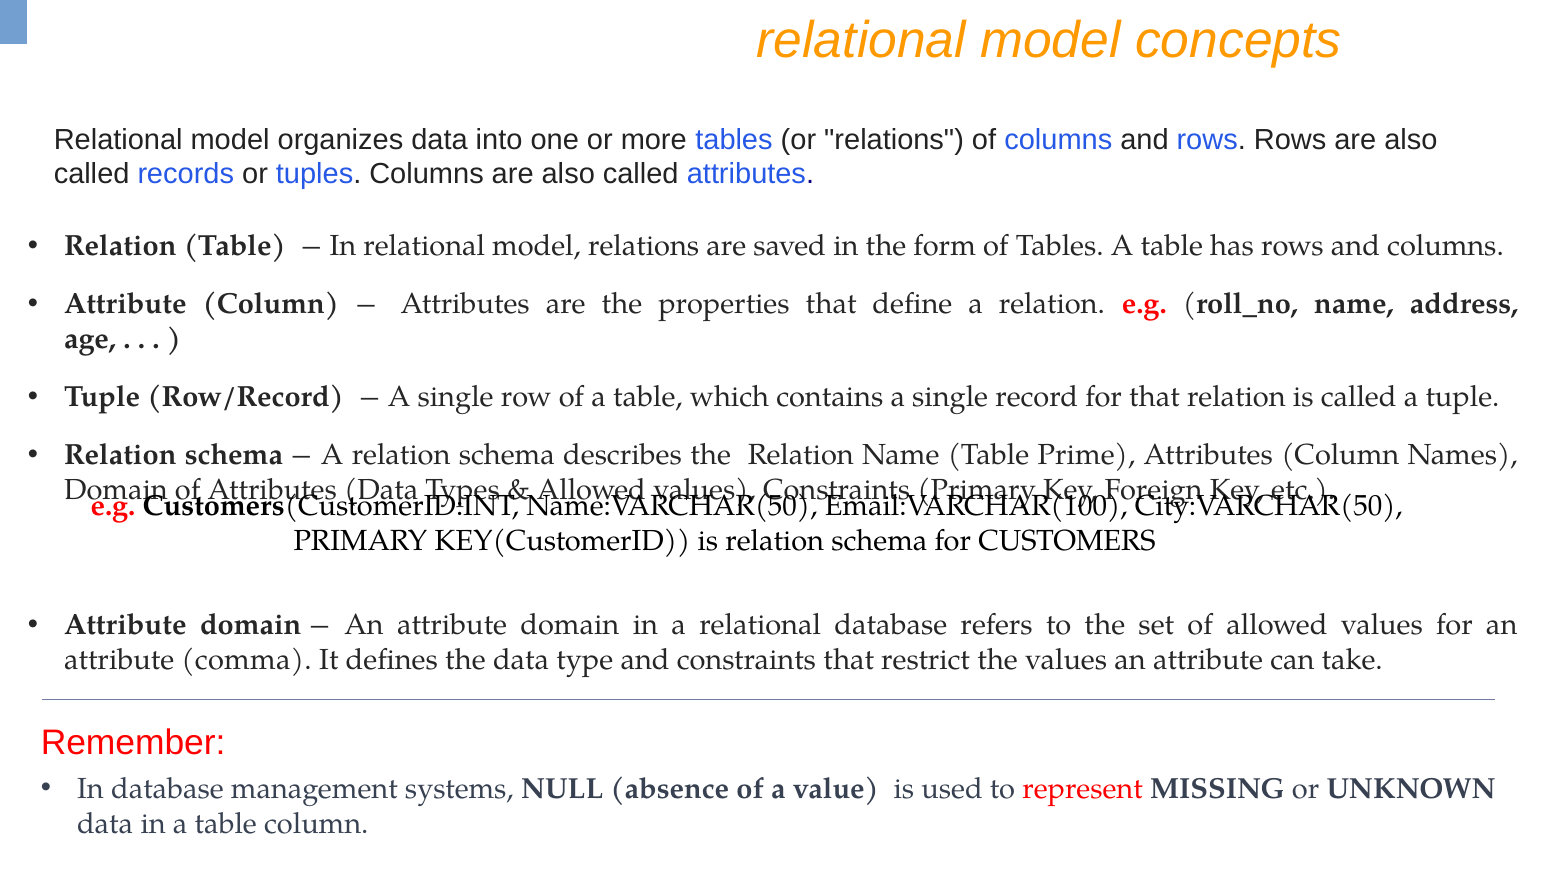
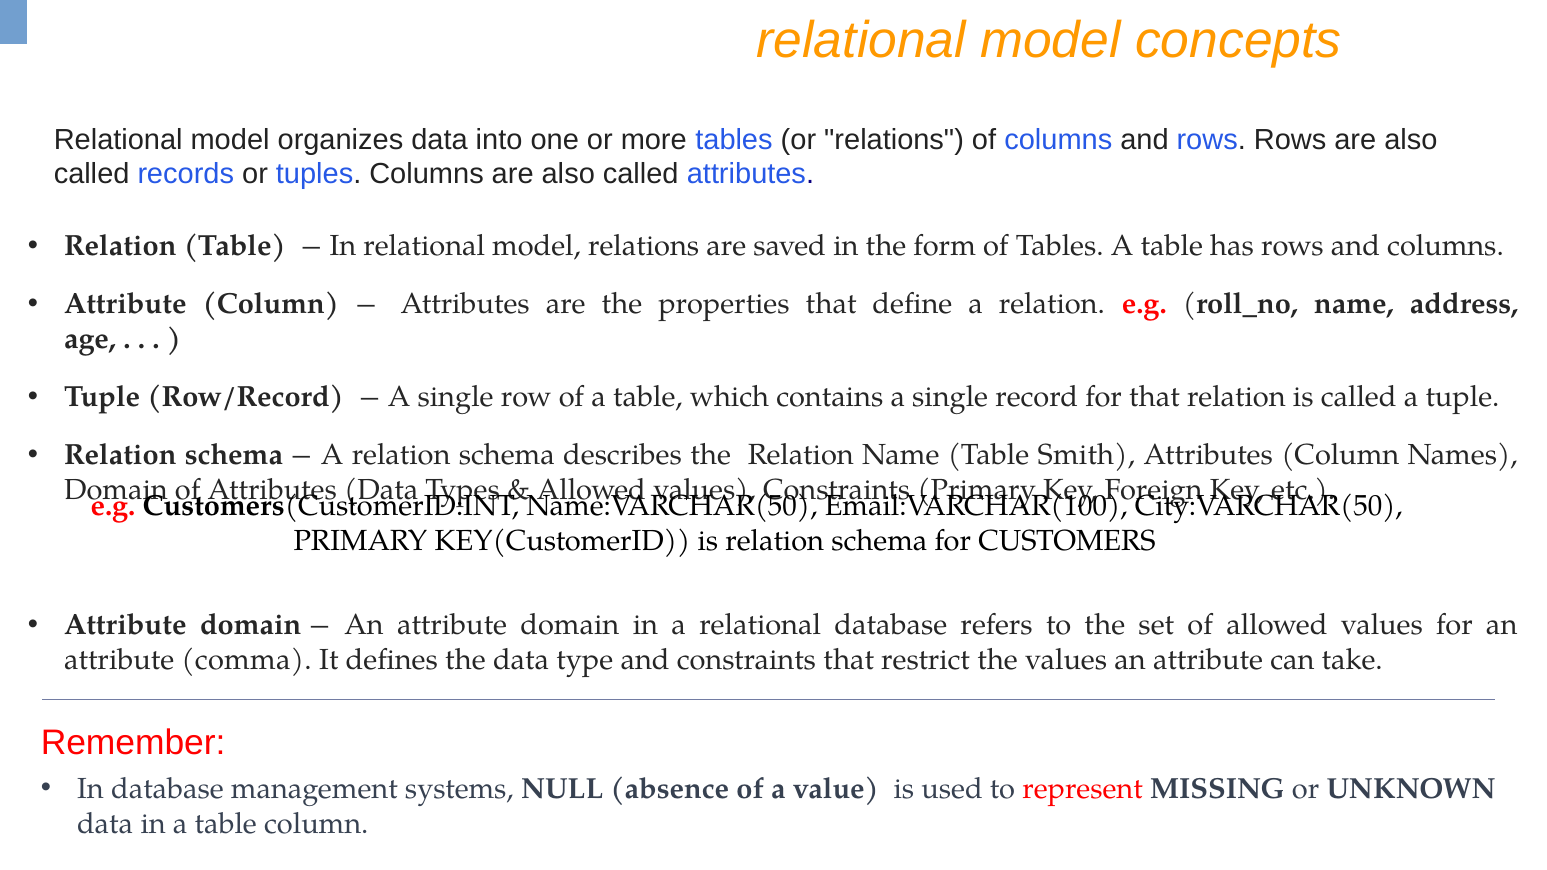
Prime: Prime -> Smith (1086, 455)
